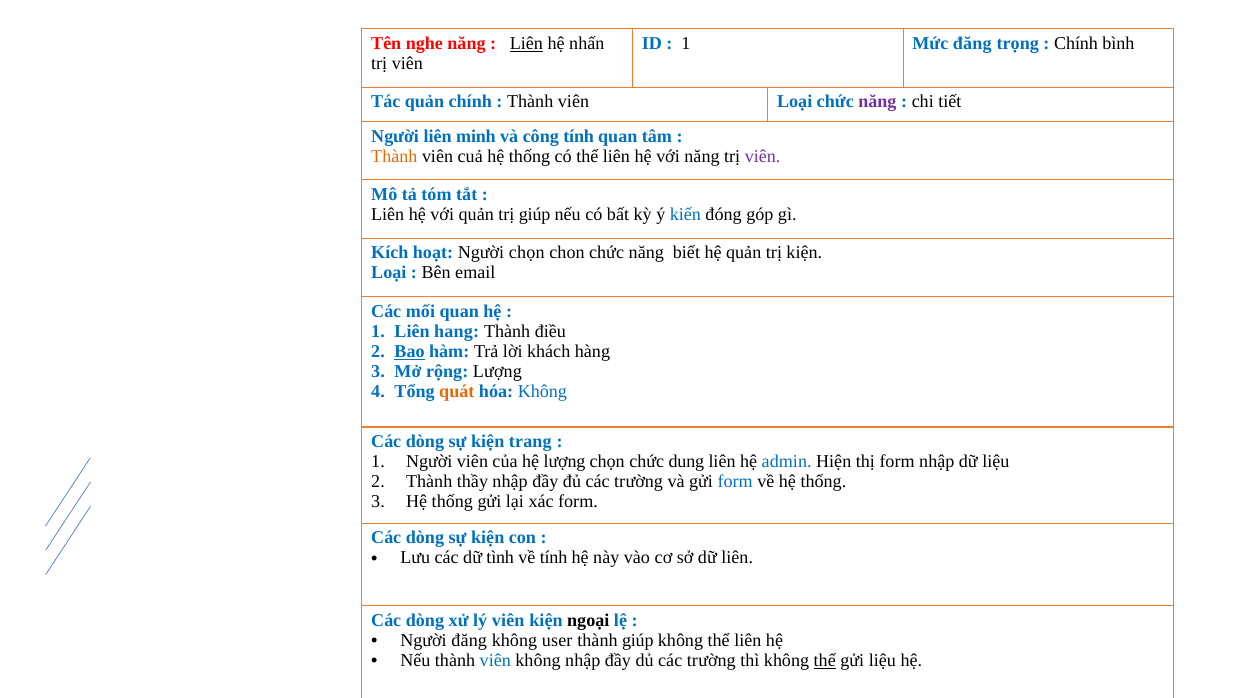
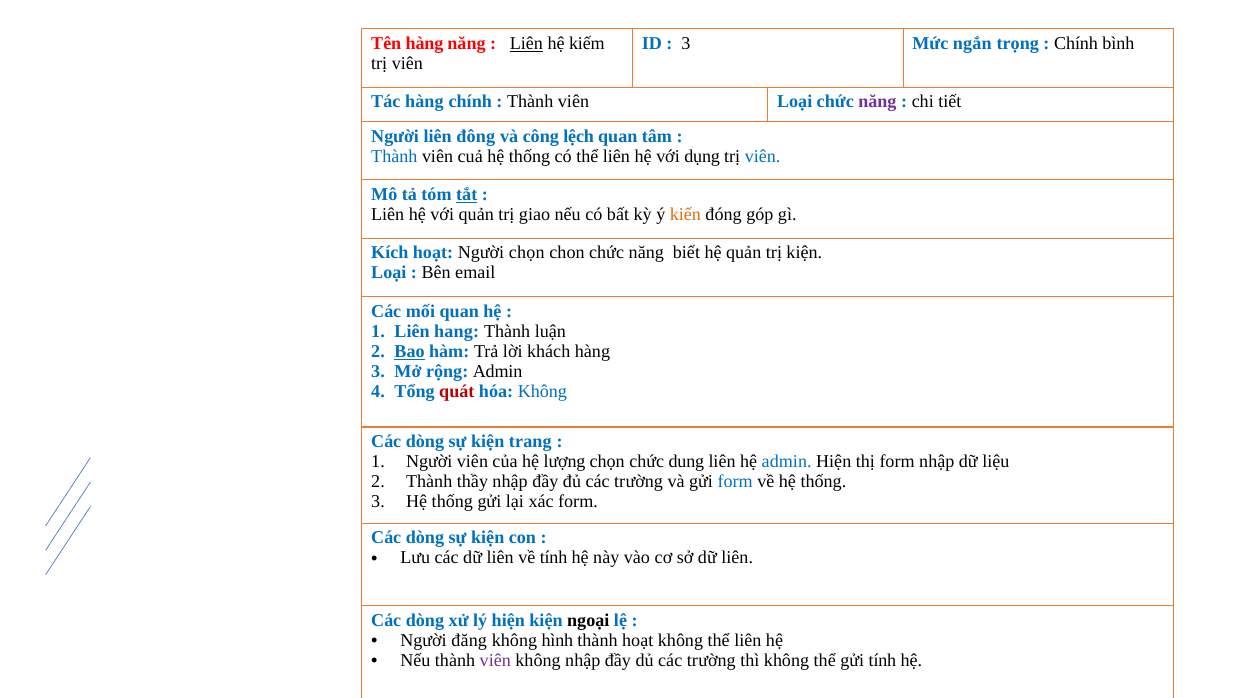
Tên nghe: nghe -> hàng (424, 43)
nhấn: nhấn -> kiếm (587, 43)
1: 1 -> 3 (686, 43)
Mức đăng: đăng -> ngắn (972, 43)
Tác quản: quản -> hàng (424, 102)
minh: minh -> đông (476, 136)
công tính: tính -> lệch (579, 136)
Thành colour: orange -> blue (394, 156)
với năng: năng -> dụng (702, 156)
viên colour: purple -> blue (763, 156)
tắt underline: none -> present (467, 194)
trị giúp: giúp -> giao (535, 214)
kiến colour: blue -> orange (685, 214)
điều: điều -> luận (550, 331)
rộng Lượng: Lượng -> Admin (498, 371)
quát colour: orange -> red (457, 391)
các dữ tình: tình -> liên (500, 558)
lý viên: viên -> hiện (508, 620)
user: user -> hình (557, 640)
thành giúp: giúp -> hoạt (638, 640)
viên colour: blue -> purple (495, 660)
thể underline: present -> none (825, 660)
gửi liệu: liệu -> tính (882, 660)
